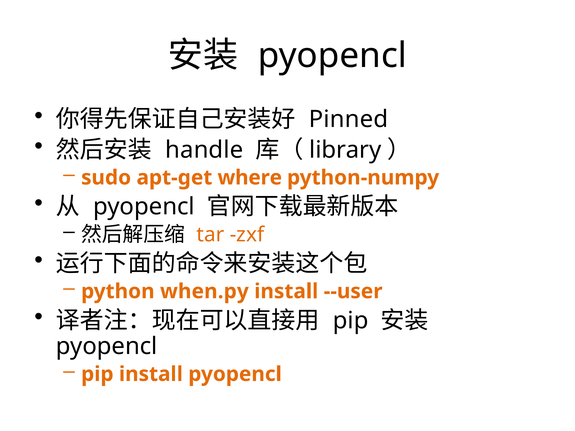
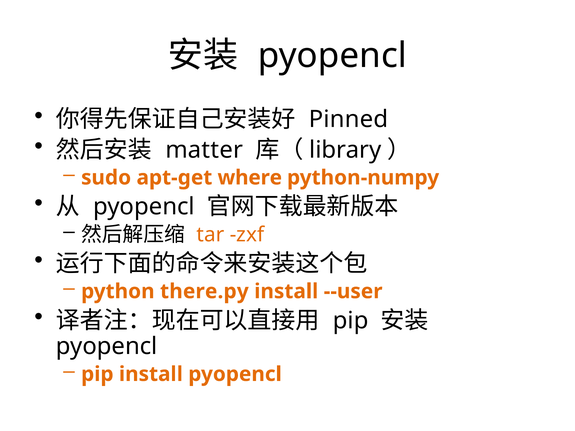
handle: handle -> matter (204, 150)
when.py: when.py -> there.py (204, 292)
